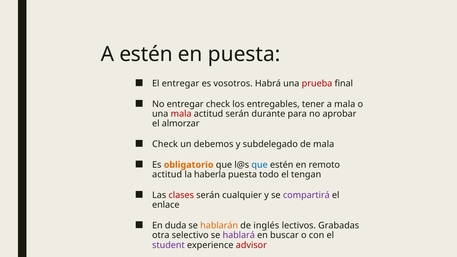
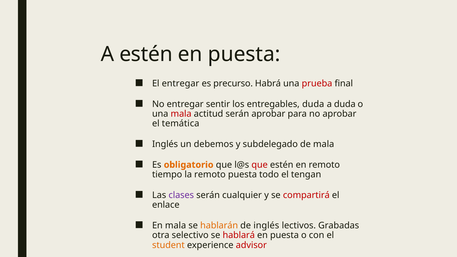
vosotros: vosotros -> precurso (233, 83)
entregar check: check -> sentir (218, 104)
entregables tener: tener -> duda (313, 104)
a mala: mala -> duda (345, 104)
serán durante: durante -> aprobar (268, 114)
almorzar: almorzar -> temática (181, 124)
Check: Check -> Inglés (165, 144)
que colour: blue -> red (260, 165)
actitud: actitud -> tiempo (167, 175)
la haberla: haberla -> remoto (210, 175)
clases colour: red -> purple (181, 195)
compartirá colour: purple -> red (306, 195)
En duda: duda -> mala (176, 226)
hablará colour: purple -> red (239, 235)
buscar: buscar -> puesta (284, 235)
student colour: purple -> orange (168, 245)
